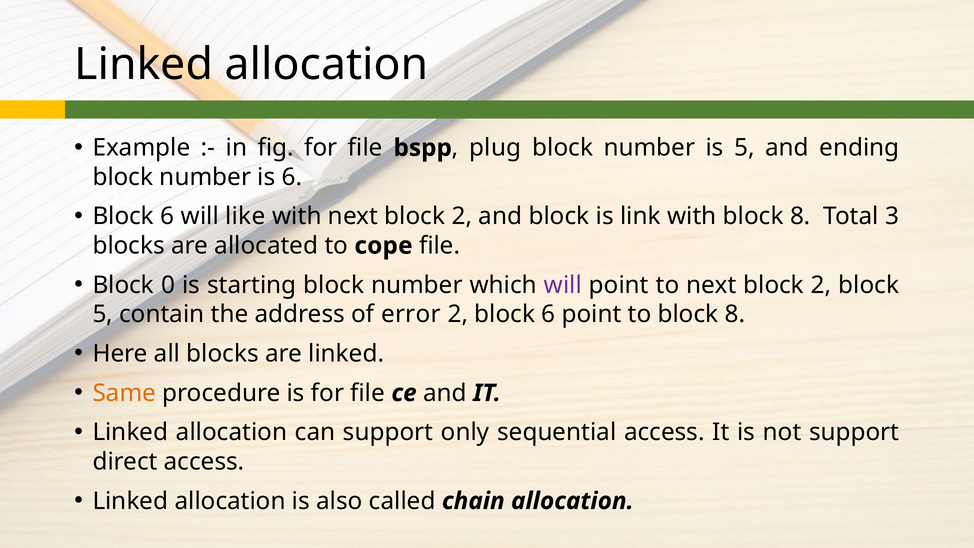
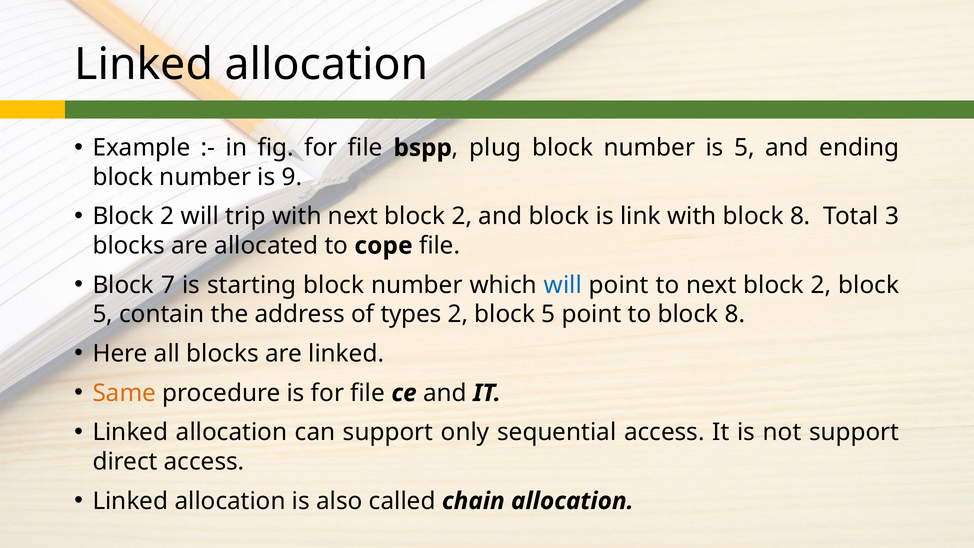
is 6: 6 -> 9 (292, 177)
6: 6 -> 2 (167, 216)
like: like -> trip (246, 216)
0: 0 -> 7 (168, 285)
will colour: purple -> blue (563, 285)
error: error -> types (411, 314)
6: 6 -> 5 (548, 314)
